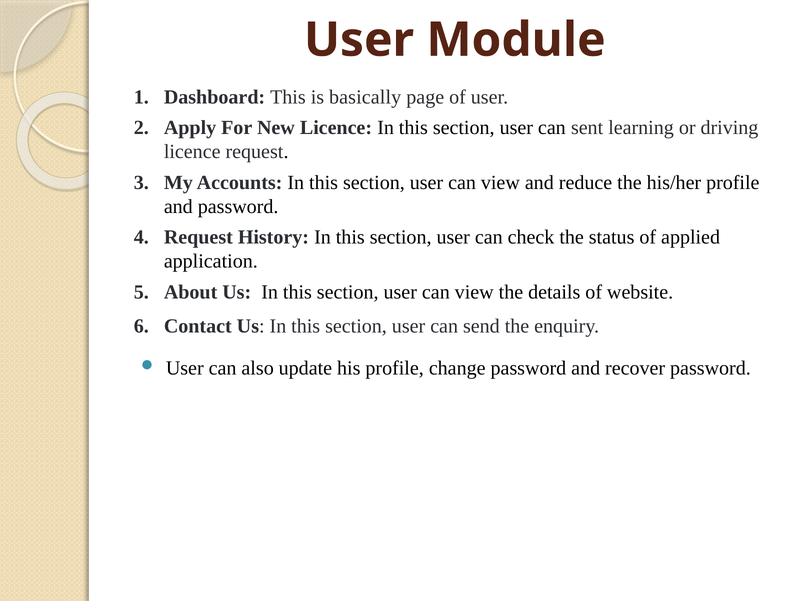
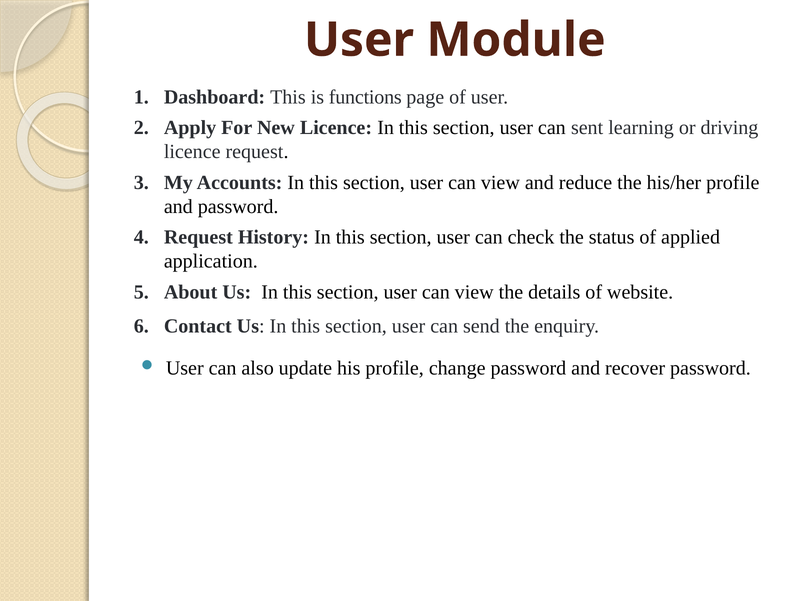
basically: basically -> functions (365, 97)
